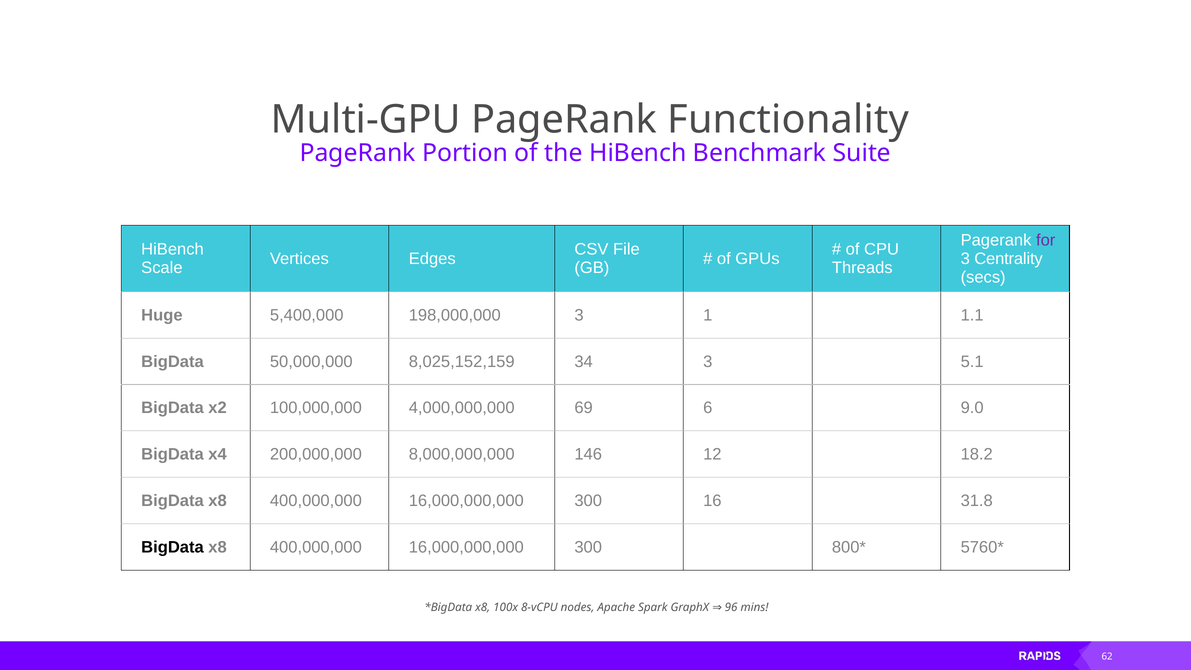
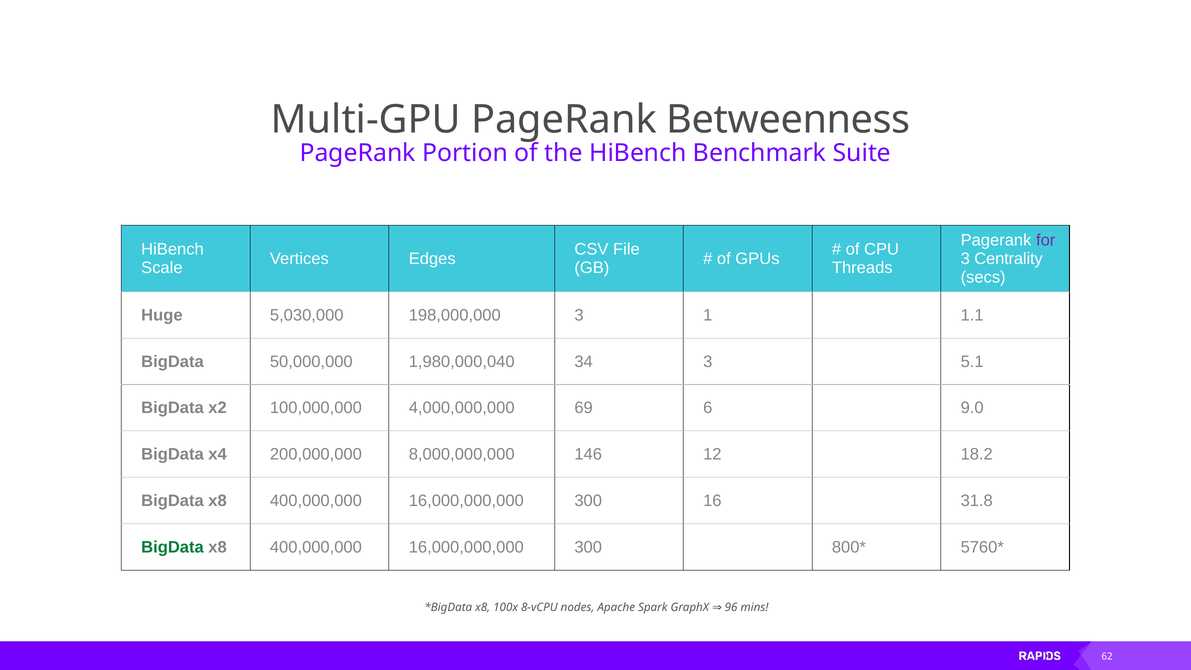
Functionality: Functionality -> Betweenness (788, 120)
5,400,000: 5,400,000 -> 5,030,000 (307, 315)
8,025,152,159: 8,025,152,159 -> 1,980,000,040 (462, 362)
BigData colour: black -> green (173, 547)
